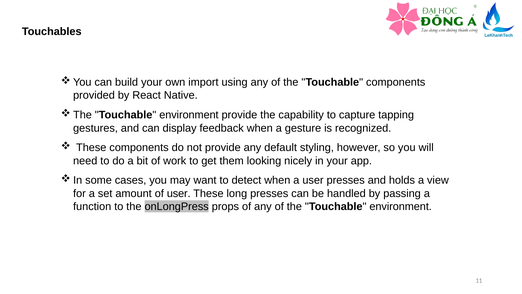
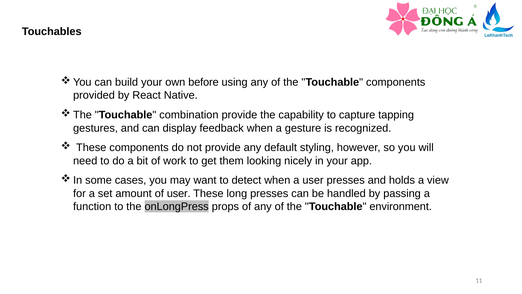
import: import -> before (203, 82)
environment: environment -> combination (189, 115)
